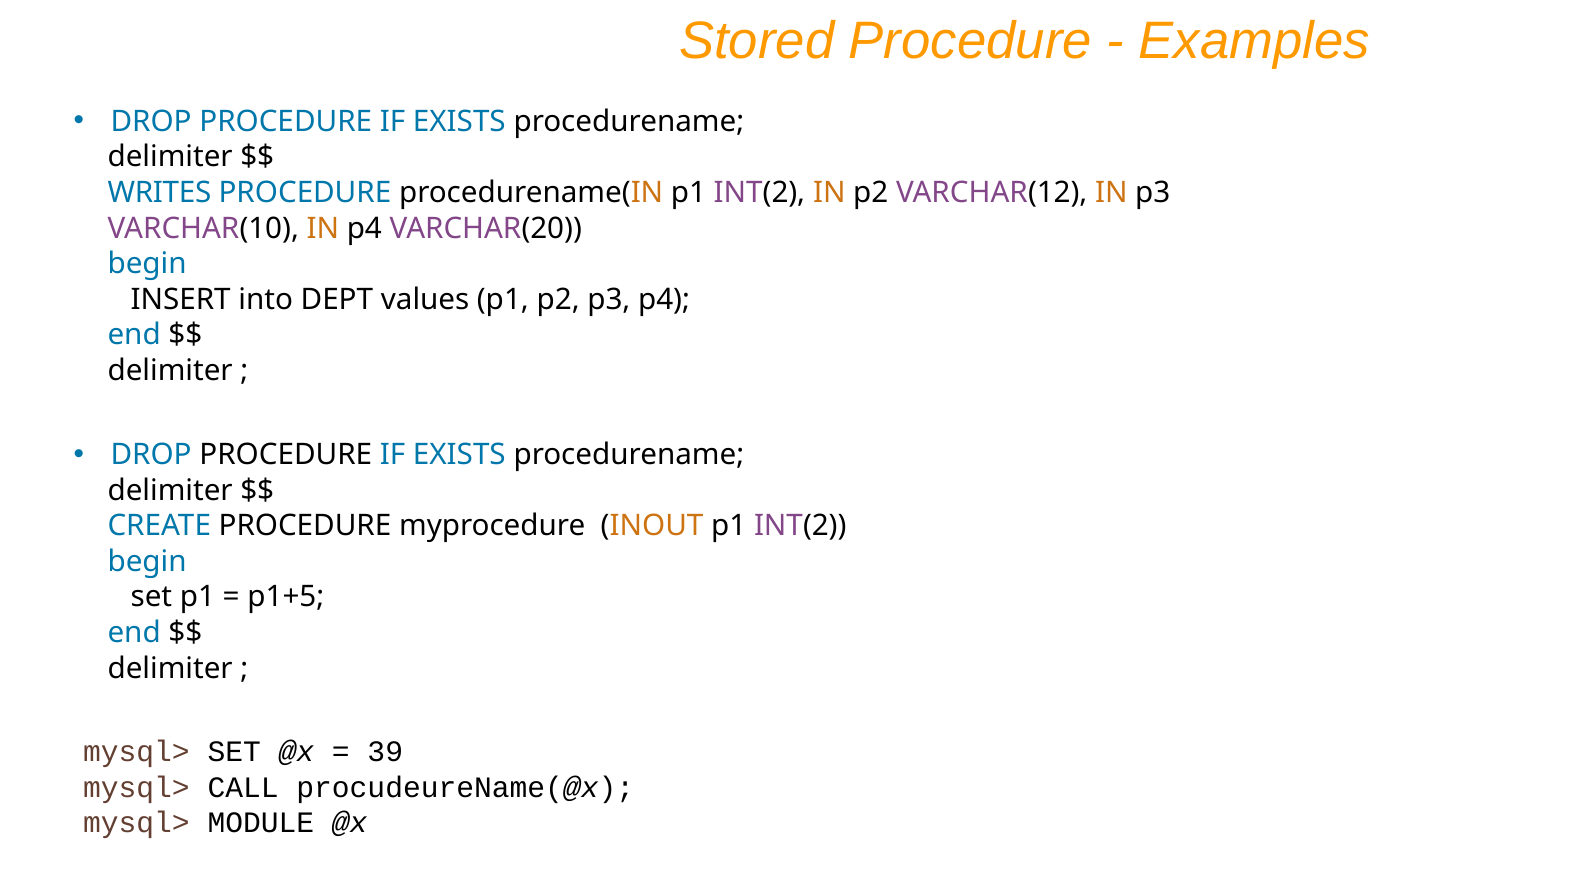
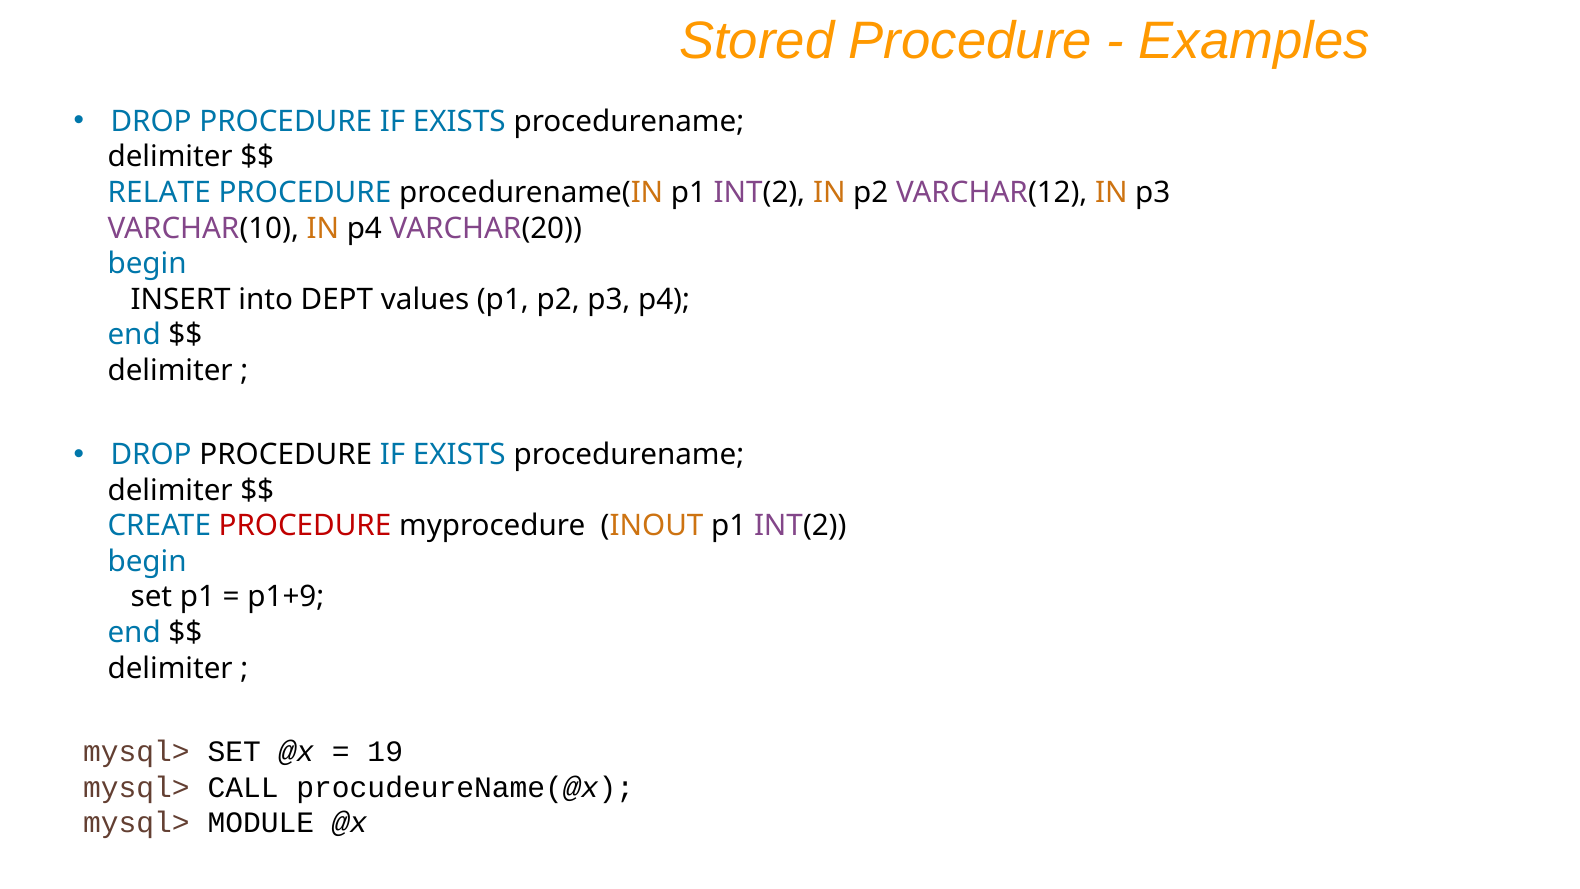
WRITES: WRITES -> RELATE (159, 193)
PROCEDURE colour: black -> red (305, 526)
p1+5: p1+5 -> p1+9 (286, 597)
39: 39 -> 19 (385, 752)
